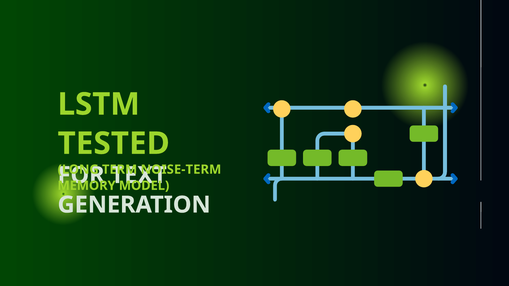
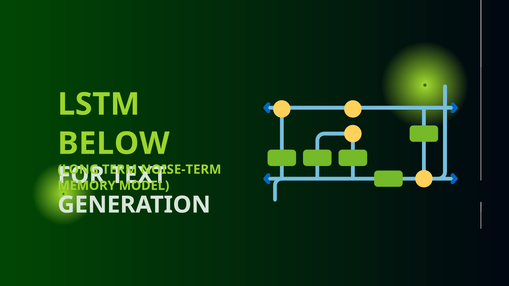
TESTED: TESTED -> BELOW (114, 144)
